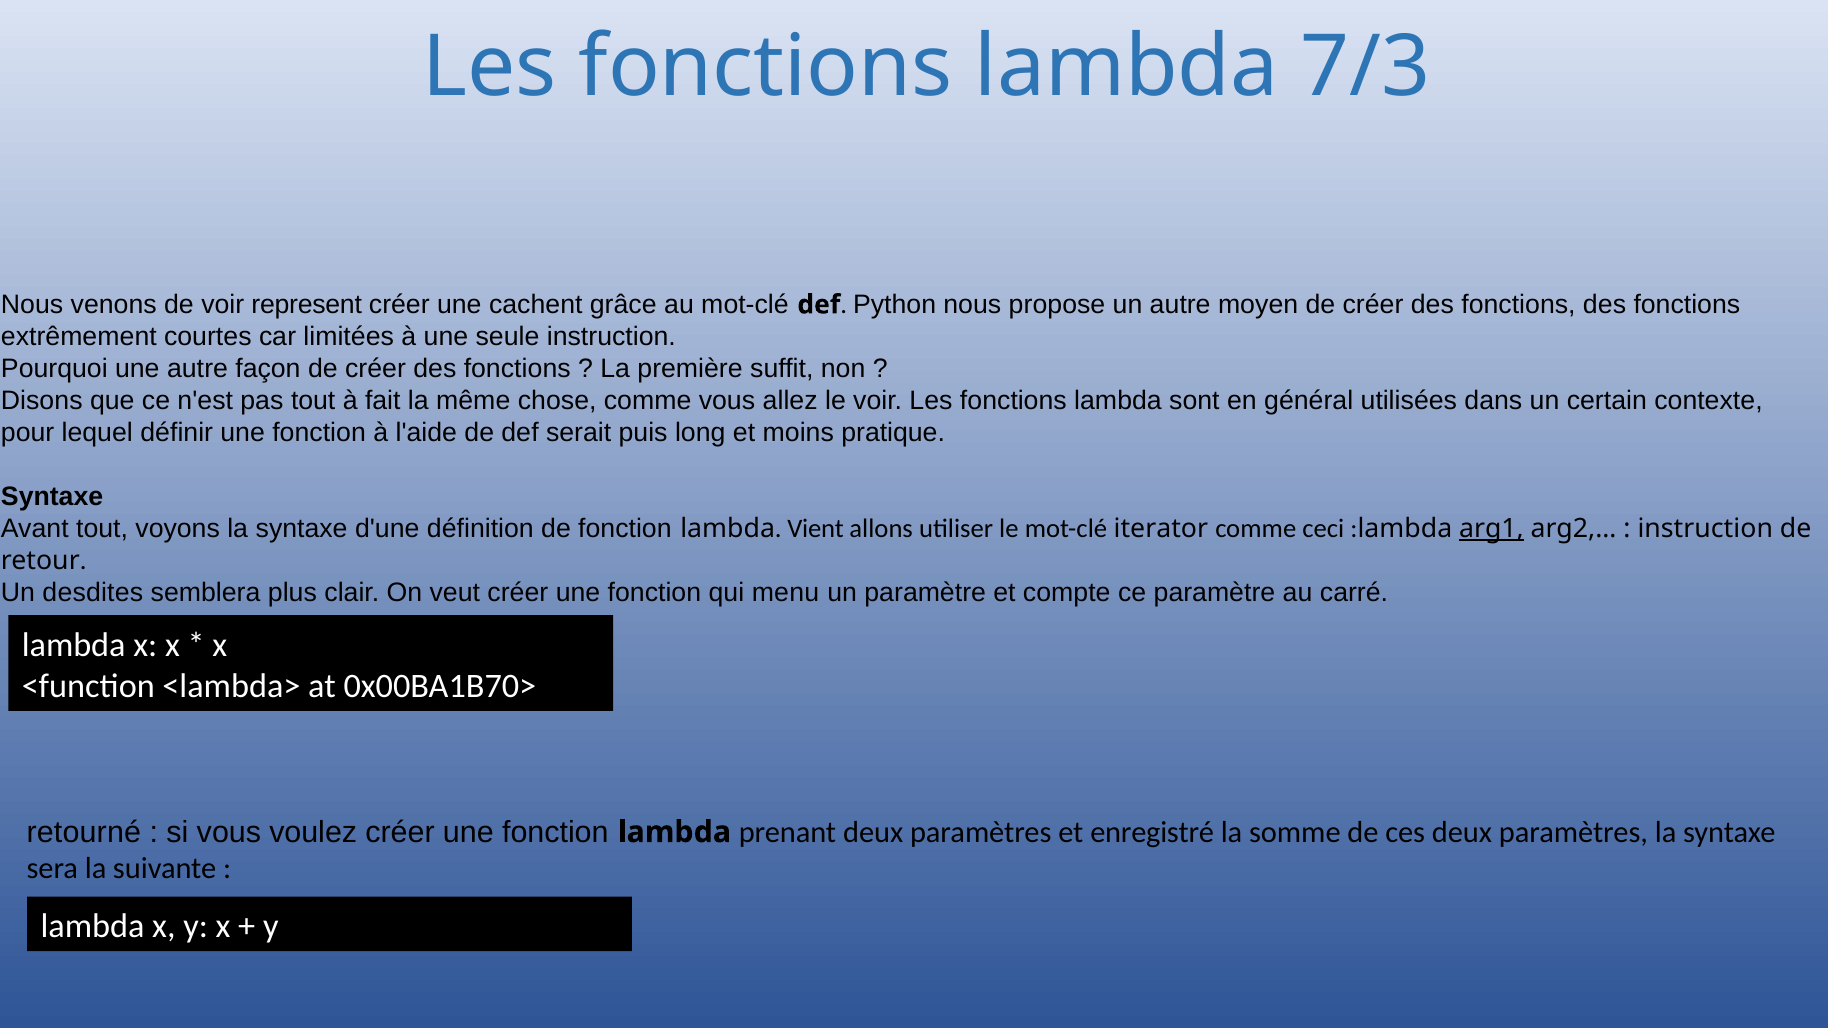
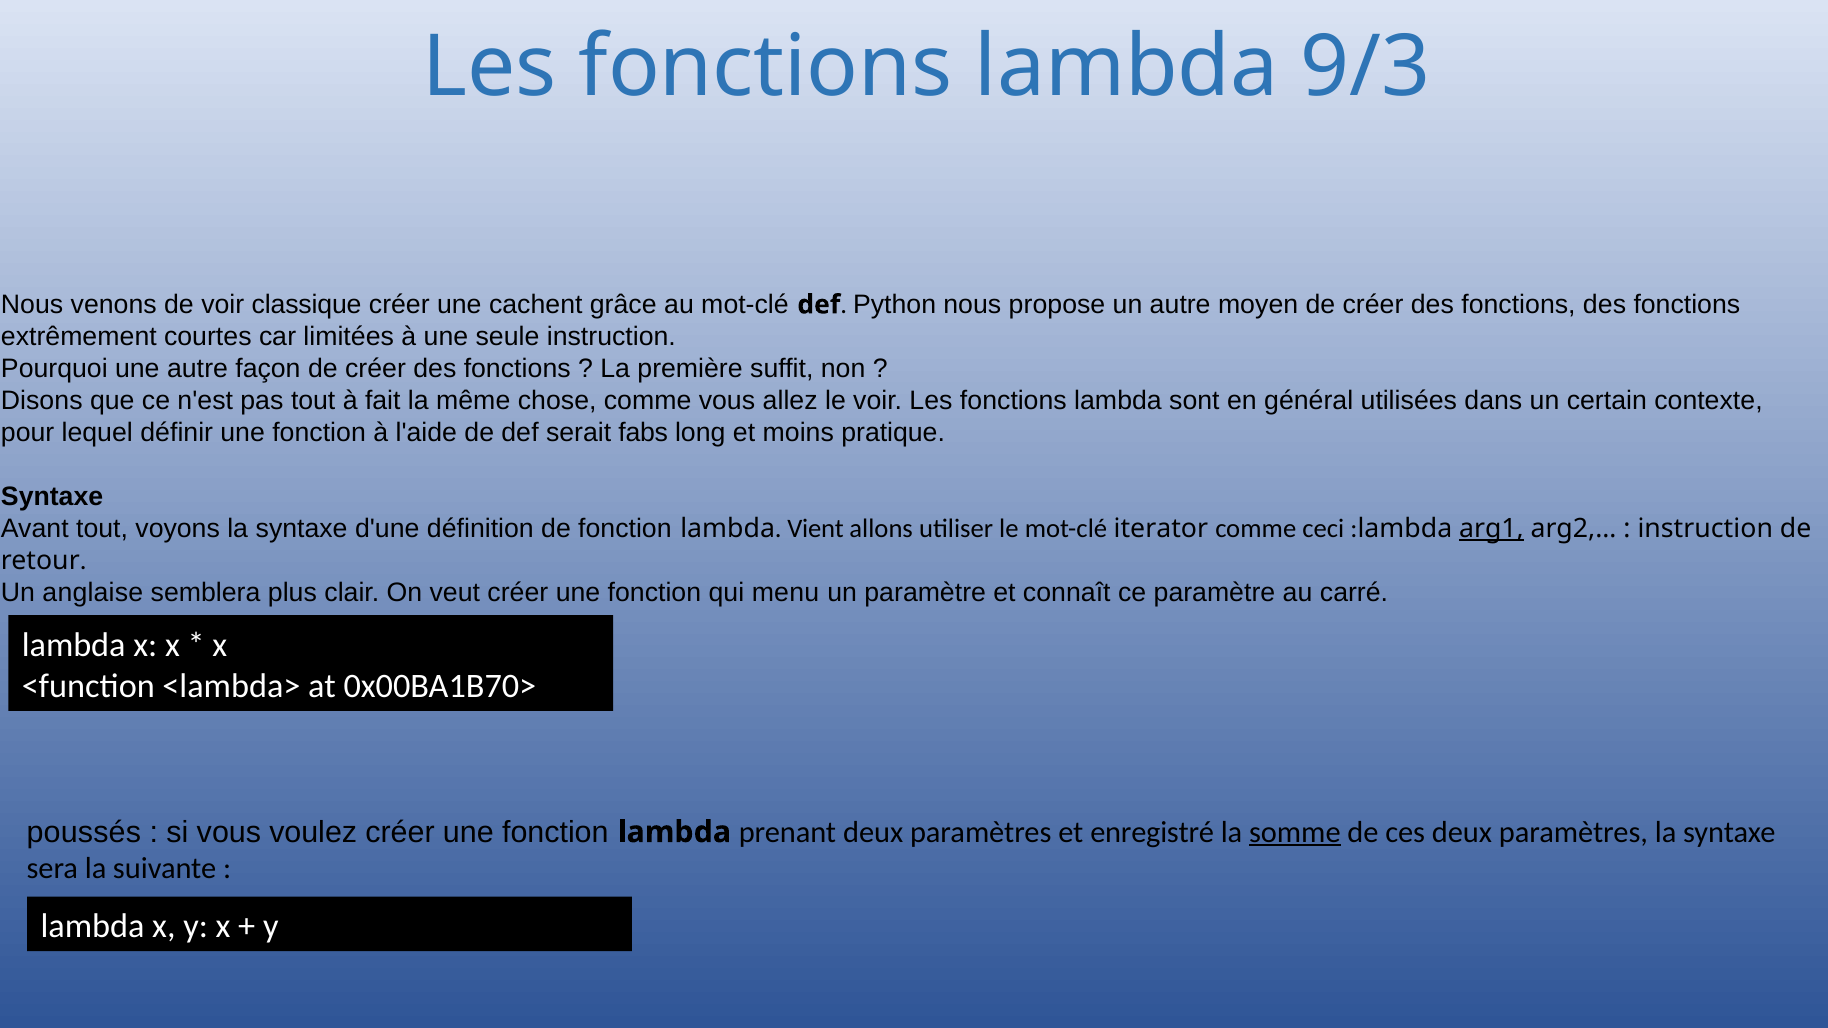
7/3: 7/3 -> 9/3 (1366, 67)
represent: represent -> classique (307, 305)
puis: puis -> fabs (643, 433)
desdites: desdites -> anglaise (93, 593)
compte: compte -> connaît (1067, 593)
retourné: retourné -> poussés (84, 832)
somme underline: none -> present (1295, 832)
